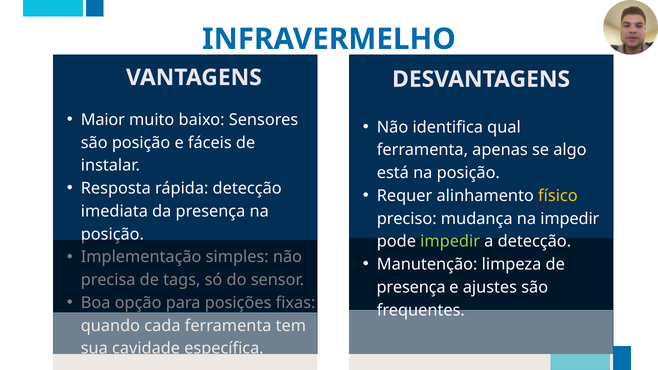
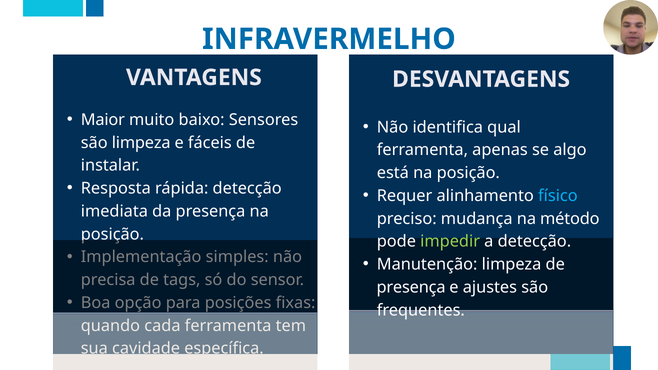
são posição: posição -> limpeza (141, 143)
físico colour: yellow -> light blue (558, 196)
na impedir: impedir -> método (570, 219)
